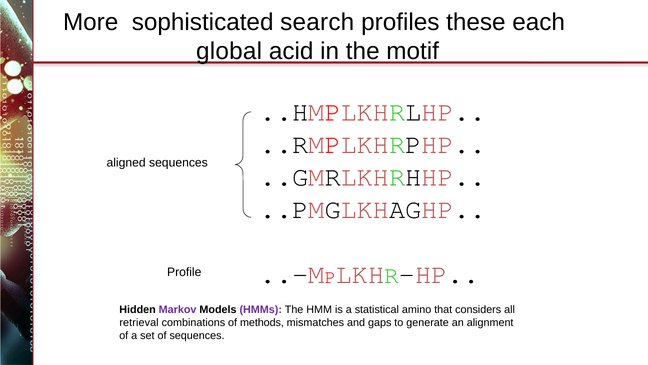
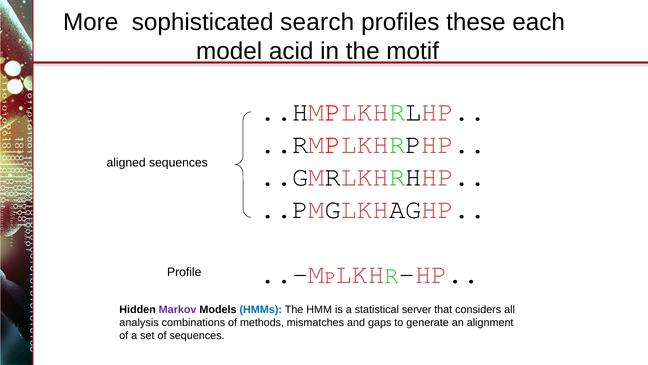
global: global -> model (229, 51)
HMMs colour: purple -> blue (261, 309)
amino: amino -> server (417, 309)
retrieval: retrieval -> analysis (139, 322)
